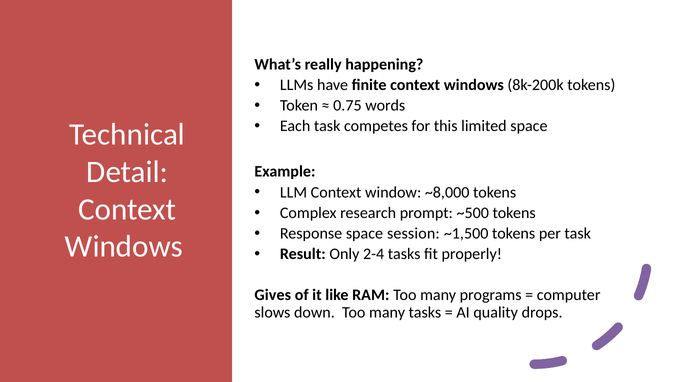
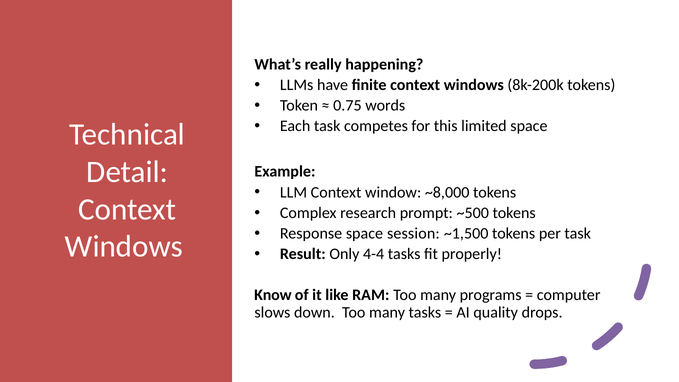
2-4: 2-4 -> 4-4 (374, 254)
Gives: Gives -> Know (273, 295)
